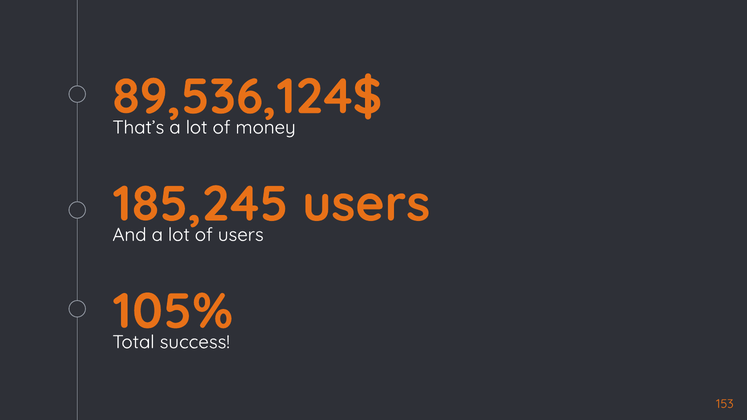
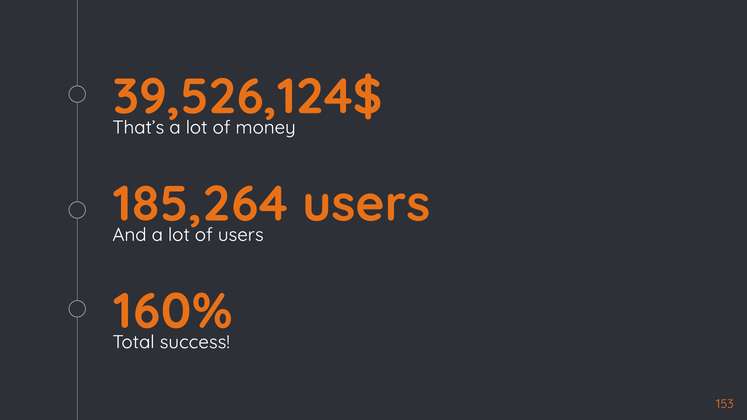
89,536,124$: 89,536,124$ -> 39,526,124$ (247, 97)
185,245: 185,245 -> 185,264 (200, 204)
105%: 105% -> 160% (173, 312)
